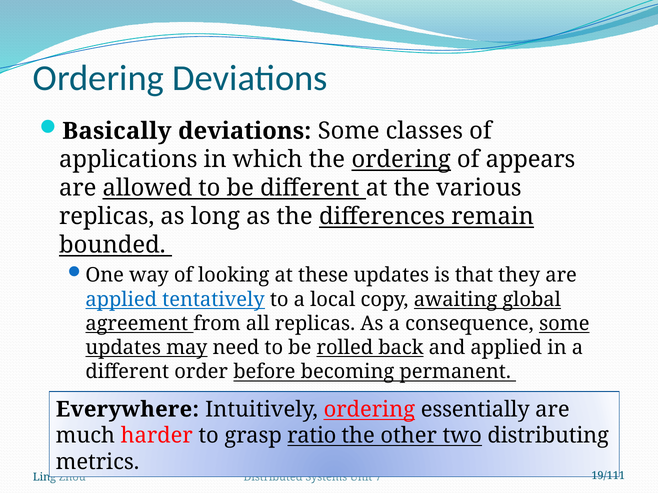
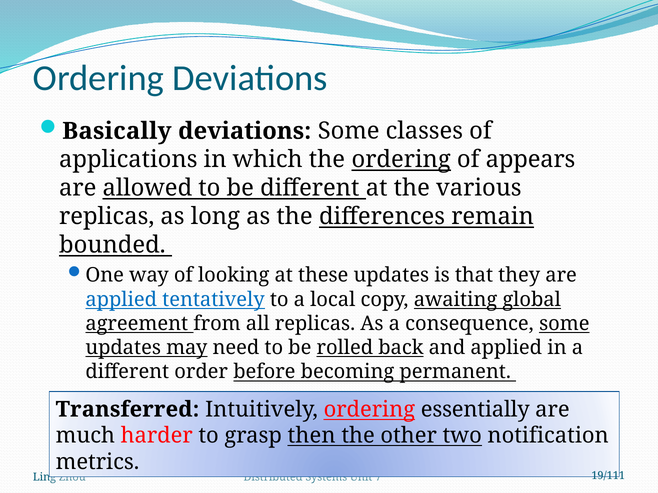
Everywhere: Everywhere -> Transferred (127, 410)
ratio: ratio -> then (312, 436)
distributing: distributing -> notification (548, 436)
